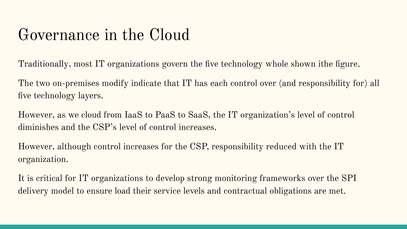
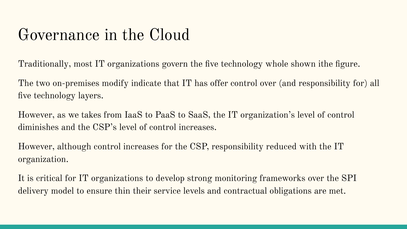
each: each -> offer (219, 83)
we cloud: cloud -> takes (91, 115)
load: load -> thin (123, 191)
